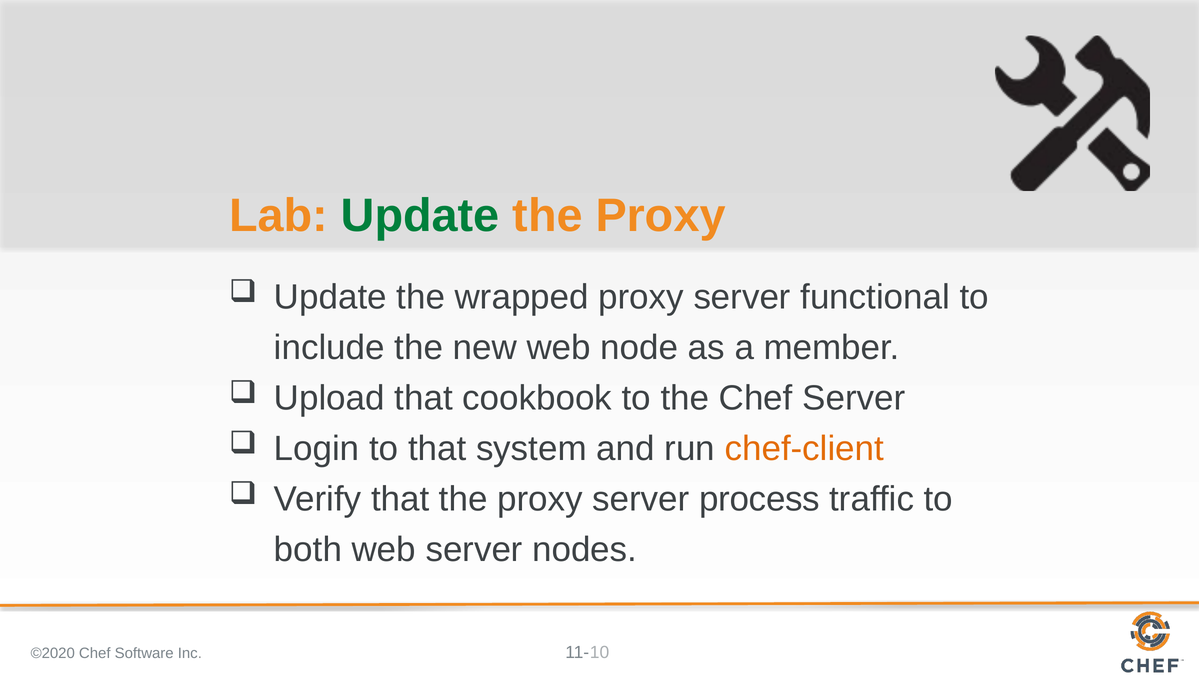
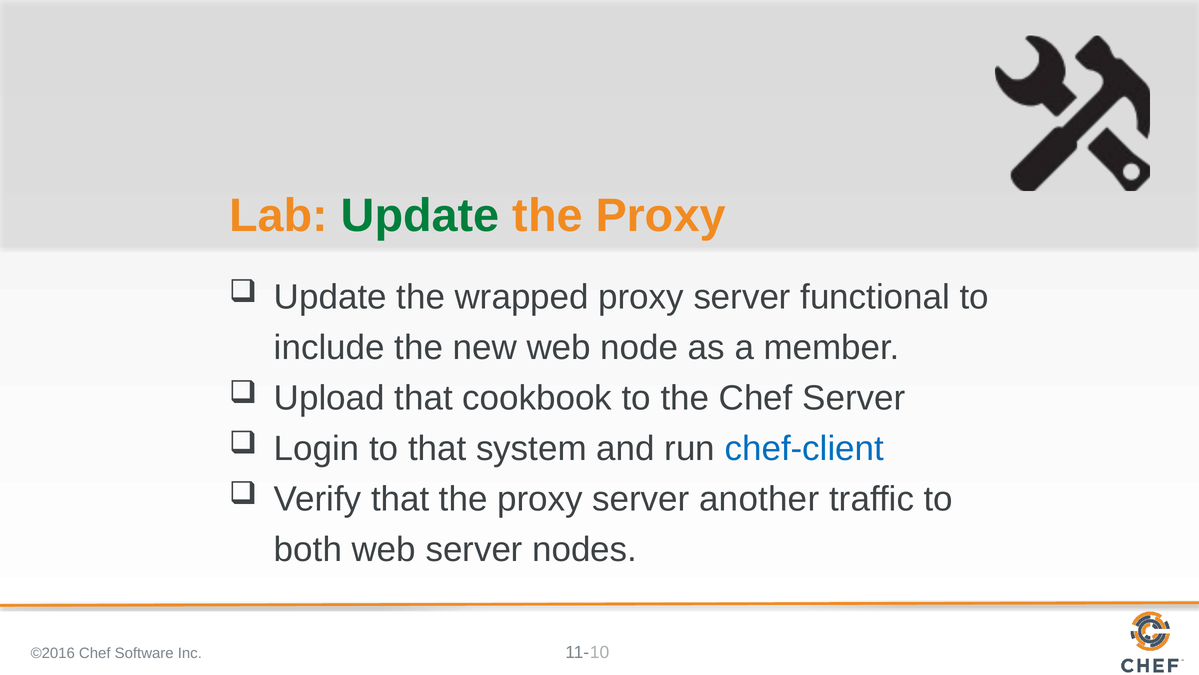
chef-client colour: orange -> blue (804, 448)
process: process -> another (759, 499)
©2020: ©2020 -> ©2016 (53, 653)
